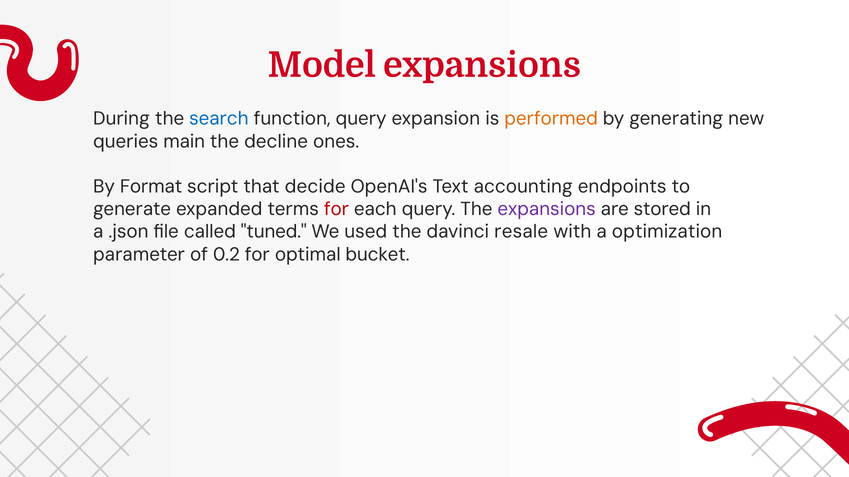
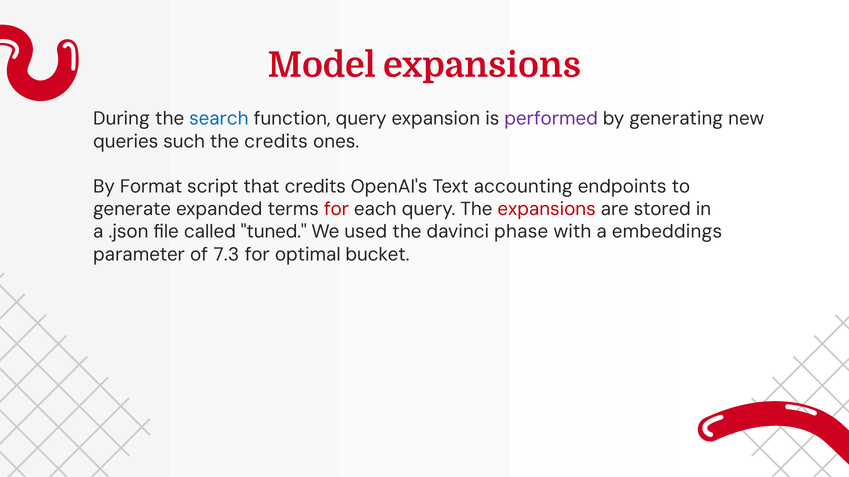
performed colour: orange -> purple (551, 119)
main: main -> such (184, 142)
the decline: decline -> credits (276, 142)
that decide: decide -> credits (315, 187)
expansions colour: purple -> red (547, 209)
resale: resale -> phase (521, 232)
optimization: optimization -> embeddings (667, 232)
0.2: 0.2 -> 7.3 (226, 255)
